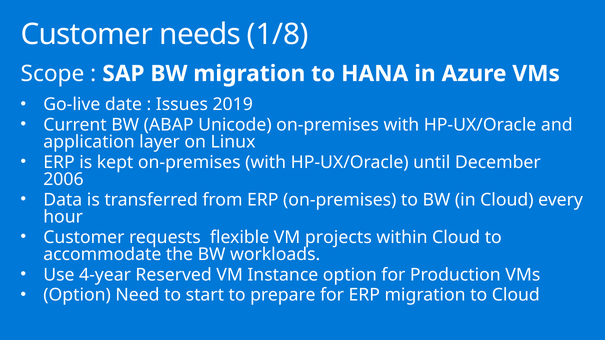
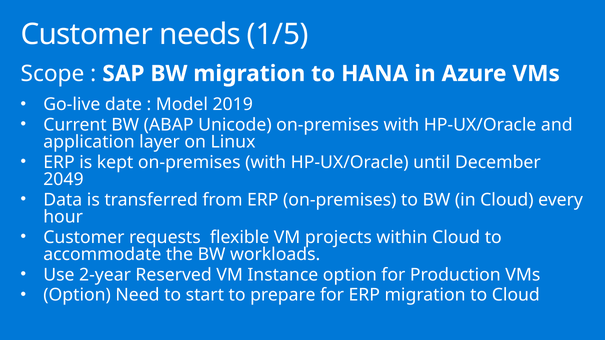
1/8: 1/8 -> 1/5 (278, 35)
Issues: Issues -> Model (182, 105)
2006: 2006 -> 2049 (63, 180)
4-year: 4-year -> 2-year (105, 275)
